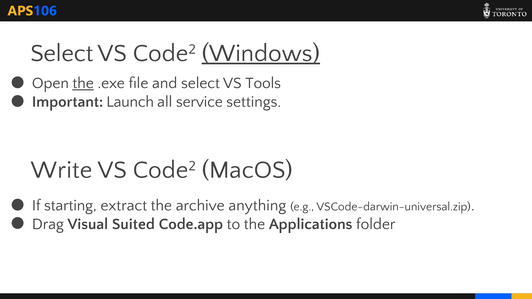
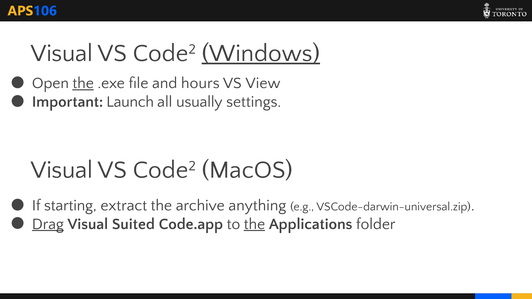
Select: Select -> Visual (62, 53)
and select: select -> hours (200, 83)
Tools: Tools -> View (263, 83)
service: service -> usually (199, 102)
Write: Write -> Visual (62, 170)
Drag underline: none -> present (48, 224)
the underline: none -> present (254, 224)
